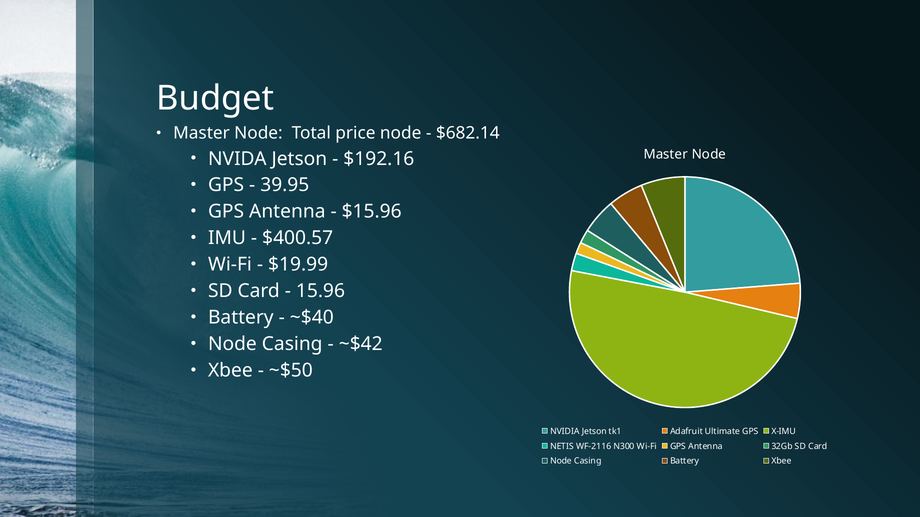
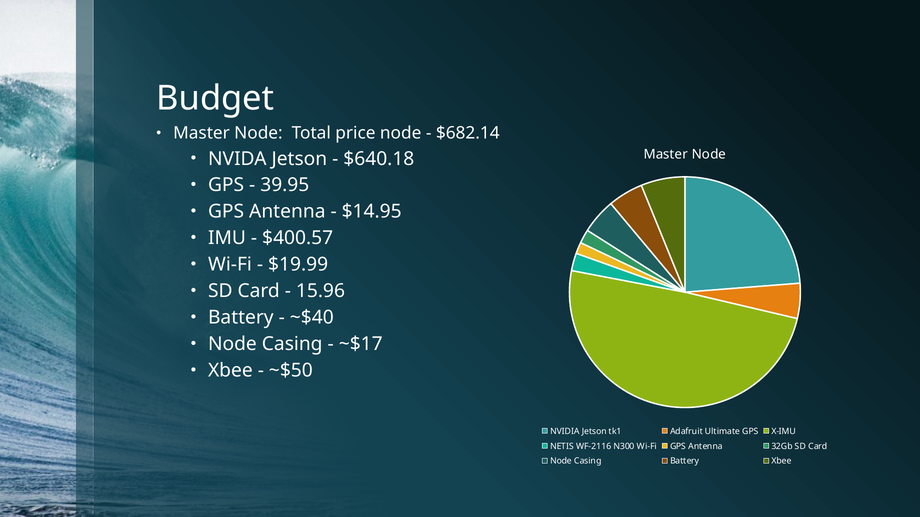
$192.16: $192.16 -> $640.18 (379, 159)
$15.96: $15.96 -> $14.95 (372, 212)
~$42: ~$42 -> ~$17 (361, 344)
